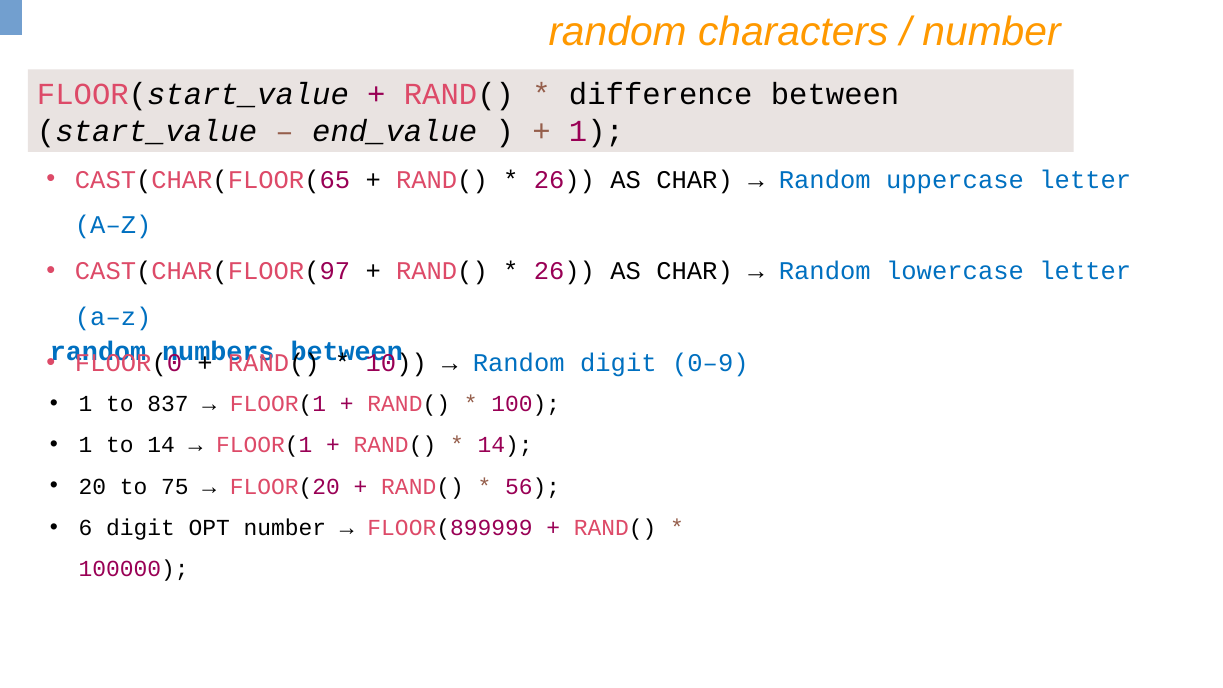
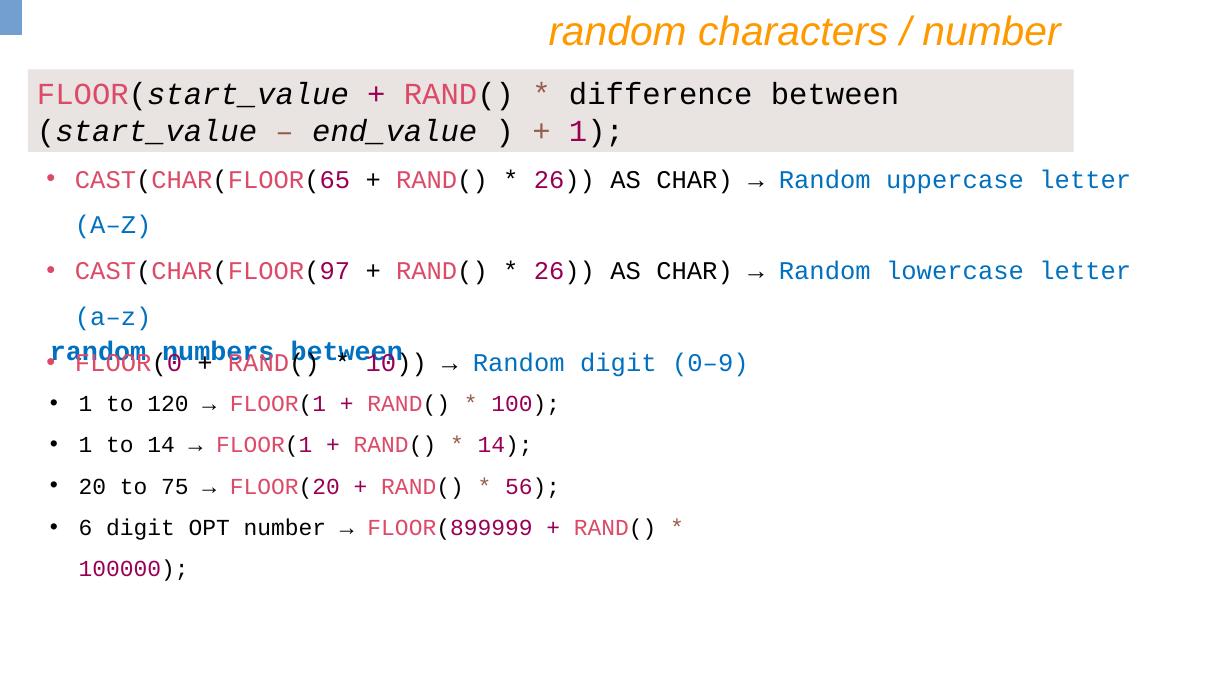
837: 837 -> 120 (168, 404)
